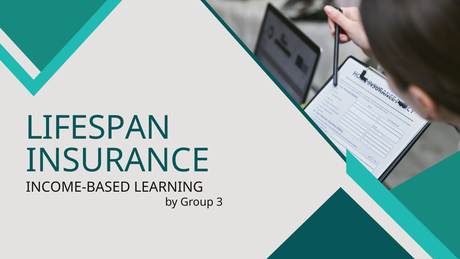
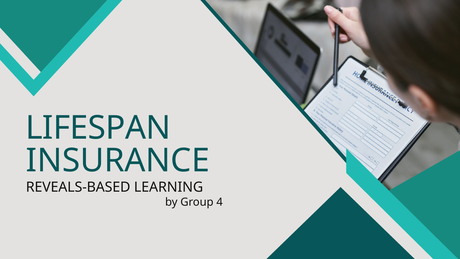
INCOME-BASED: INCOME-BASED -> REVEALS-BASED (78, 187)
3: 3 -> 4 (220, 202)
